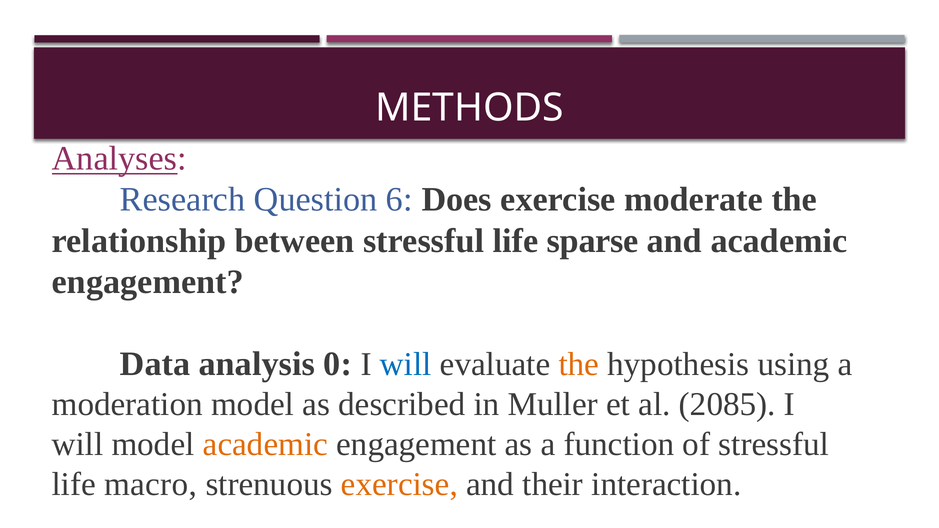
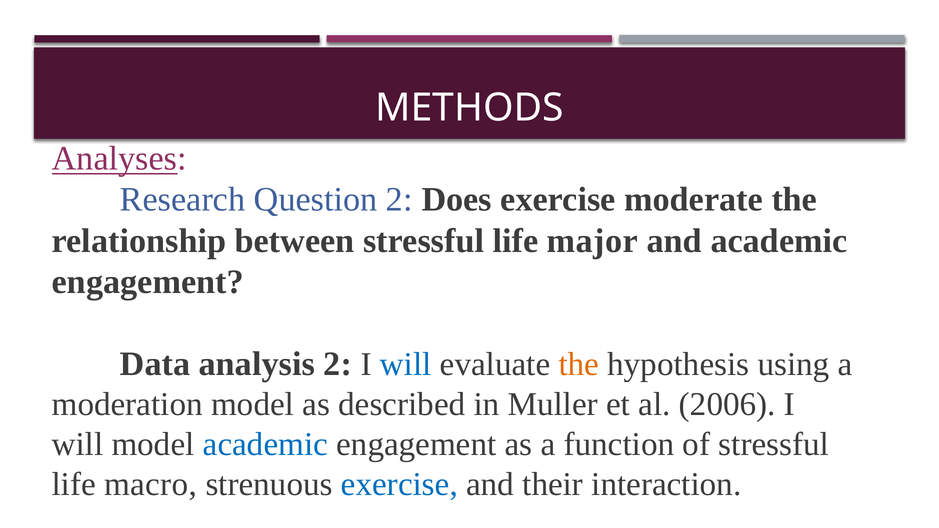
Question 6: 6 -> 2 (399, 200)
sparse: sparse -> major (592, 241)
analysis 0: 0 -> 2 (338, 364)
2085: 2085 -> 2006 (727, 405)
academic colour: orange -> blue (265, 444)
exercise colour: orange -> blue (399, 484)
